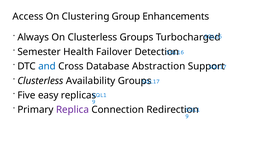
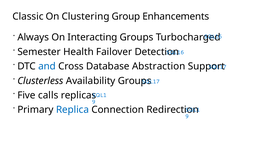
Access: Access -> Classic (28, 16)
On Clusterless: Clusterless -> Interacting (92, 37)
easy: easy -> calls (48, 95)
Replica colour: purple -> blue (73, 110)
